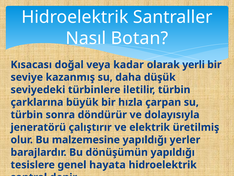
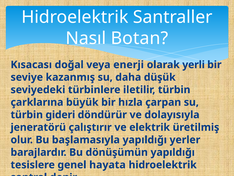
kadar: kadar -> enerji (129, 65)
sonra: sonra -> gideri (60, 114)
malzemesine: malzemesine -> başlamasıyla (86, 139)
